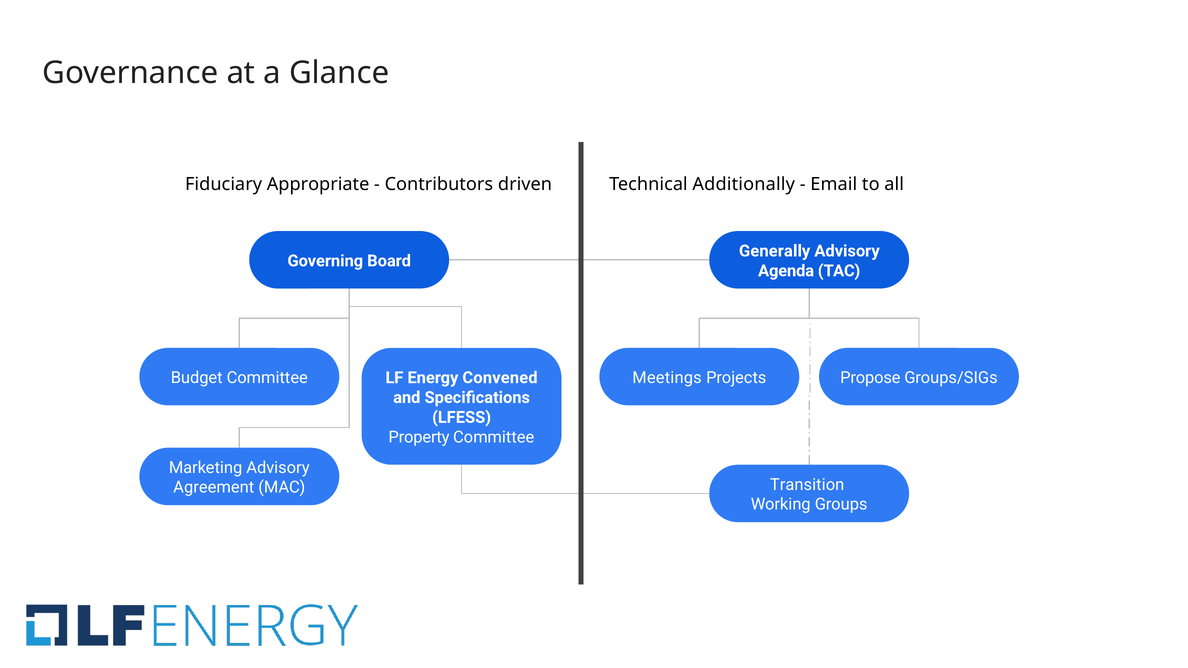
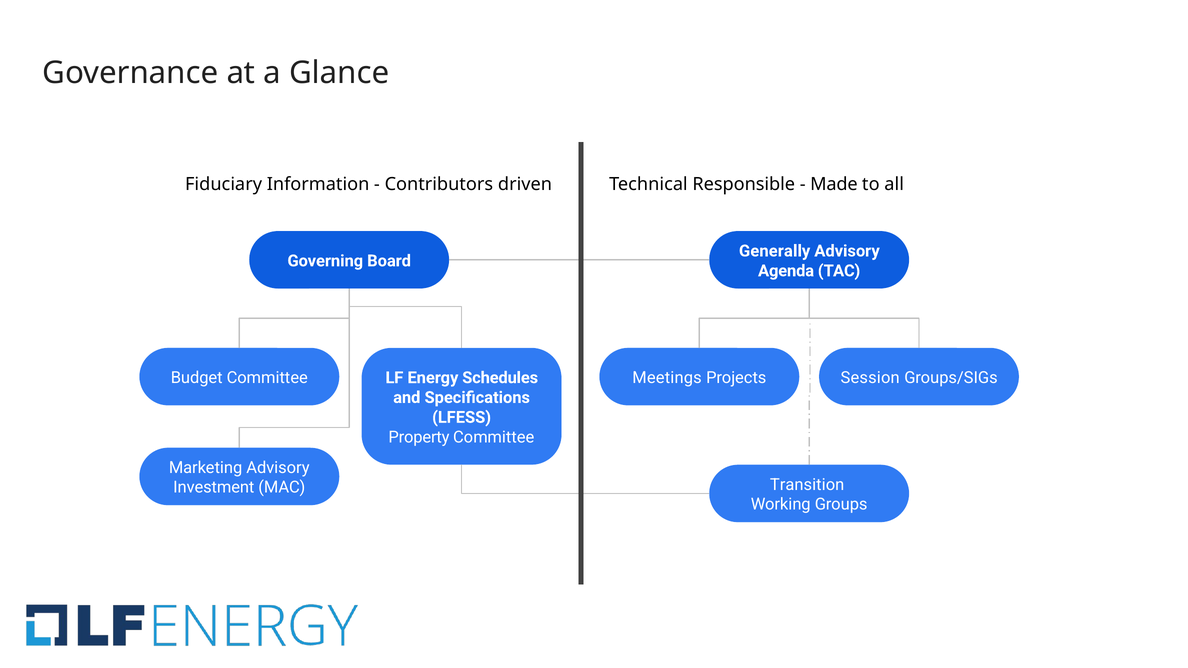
Appropriate: Appropriate -> Information (318, 184)
Additionally: Additionally -> Responsible (744, 184)
Email: Email -> Made (834, 184)
Propose: Propose -> Session (870, 378)
Convened: Convened -> Schedules (500, 378)
Agreement: Agreement -> Investment (214, 488)
